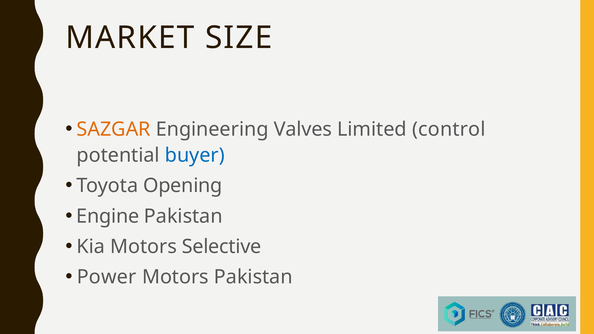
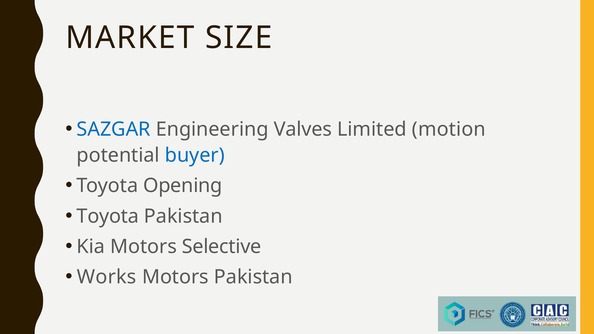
SAZGAR colour: orange -> blue (114, 129)
control: control -> motion (449, 129)
Engine: Engine -> Toyota (108, 216)
Power: Power -> Works (107, 277)
